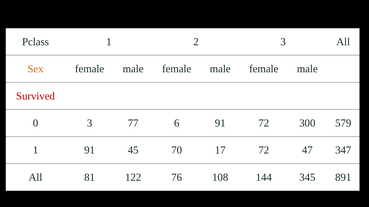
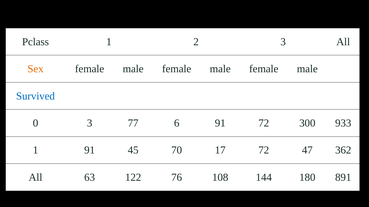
Survived colour: red -> blue (35, 96)
579: 579 -> 933 (343, 123)
347: 347 -> 362 (343, 151)
81: 81 -> 63 (90, 178)
345: 345 -> 180 (307, 178)
